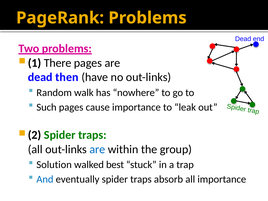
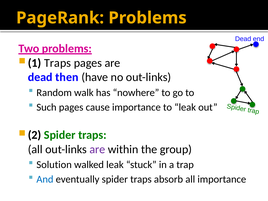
There: There -> Traps (58, 63)
are colour: blue -> purple (97, 149)
walked best: best -> leak (115, 165)
